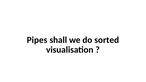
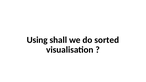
Pipes: Pipes -> Using (37, 40)
